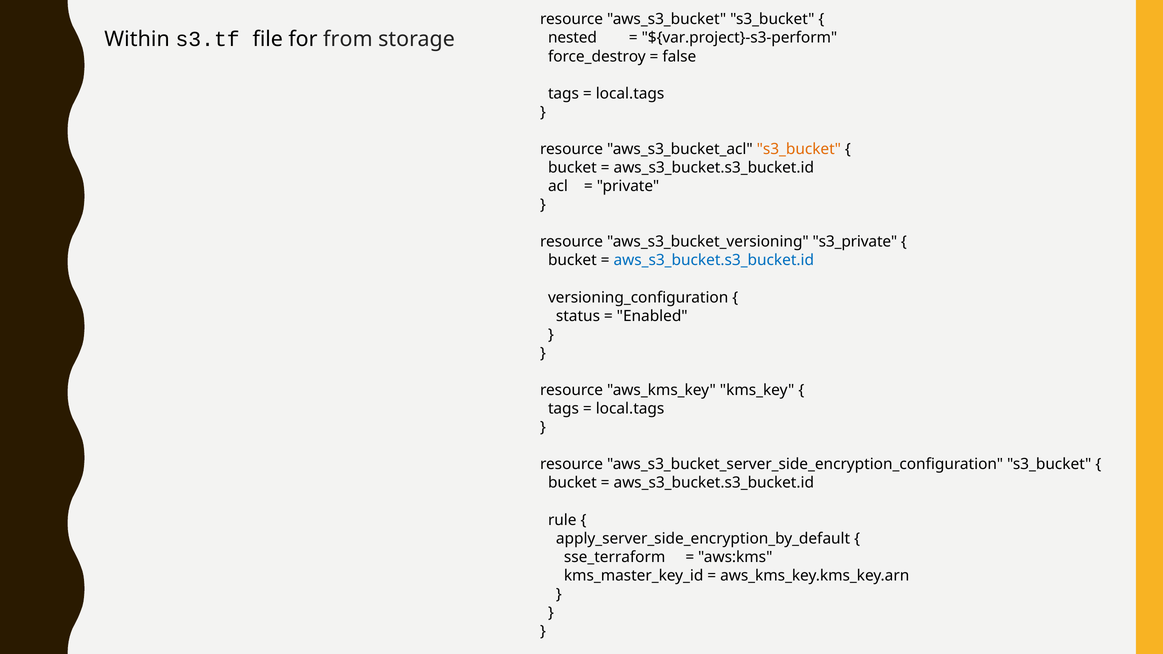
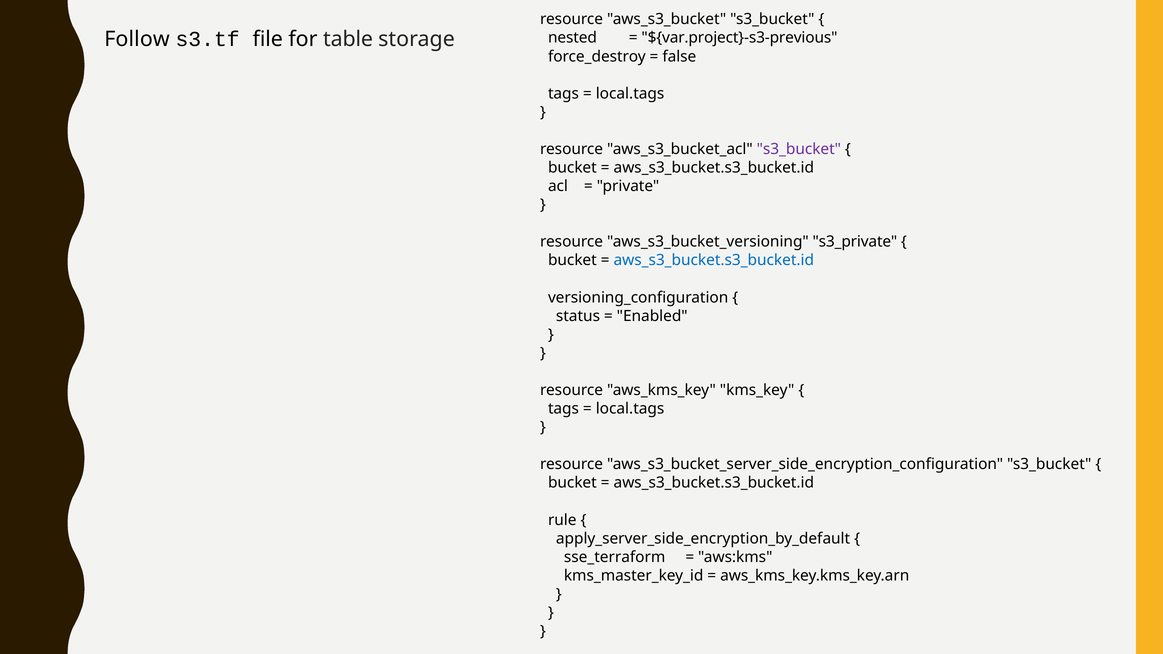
Within: Within -> Follow (137, 39)
from: from -> table (348, 39)
${var.project}-s3-perform: ${var.project}-s3-perform -> ${var.project}-s3-previous (739, 38)
s3_bucket colour: orange -> purple (799, 149)
